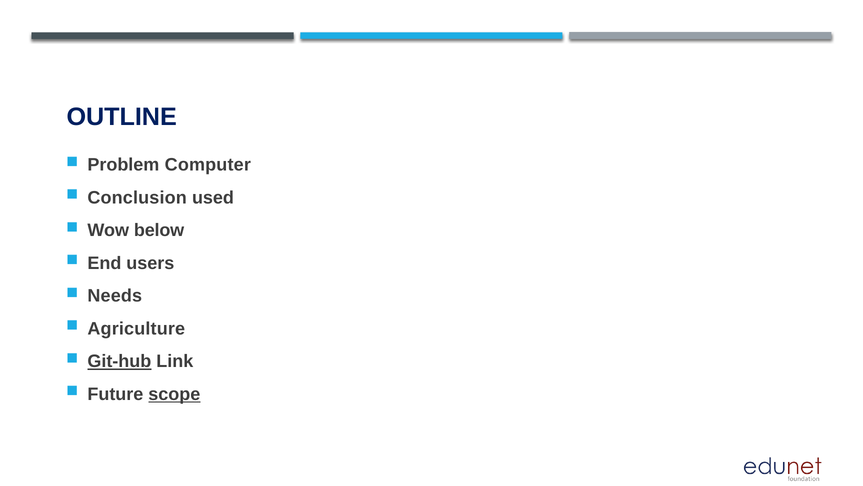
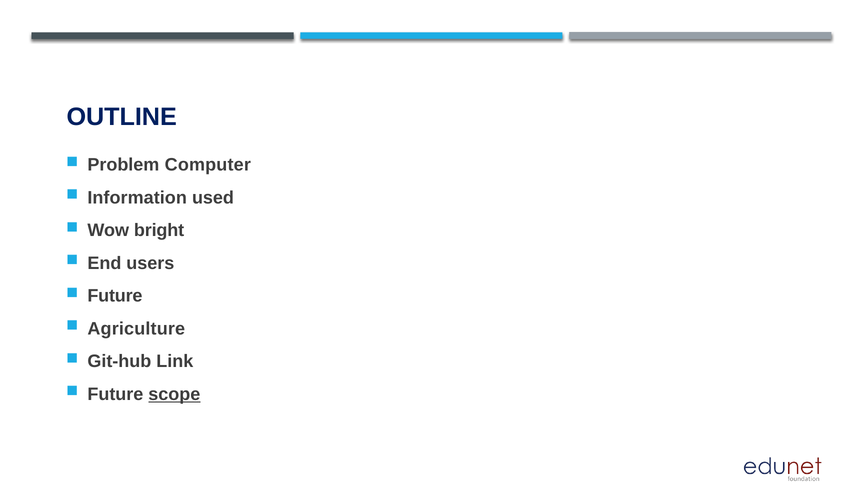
Conclusion: Conclusion -> Information (137, 197)
below: below -> bright (159, 230)
Needs: Needs -> Future (115, 296)
Git-hub underline: present -> none (119, 361)
